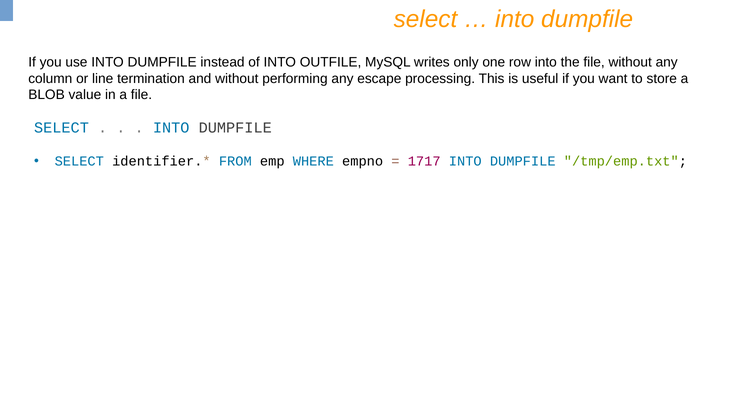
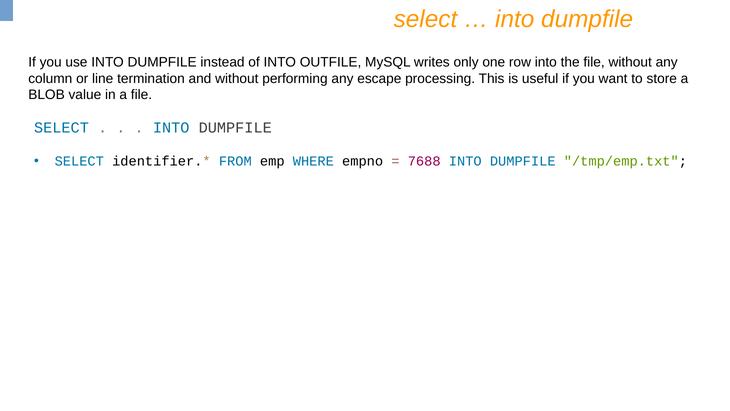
1717: 1717 -> 7688 (424, 161)
